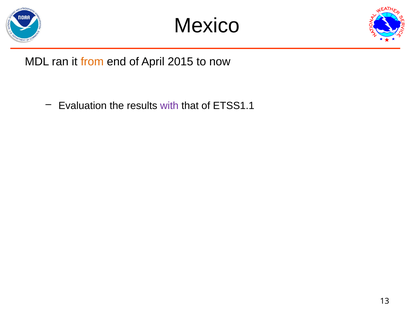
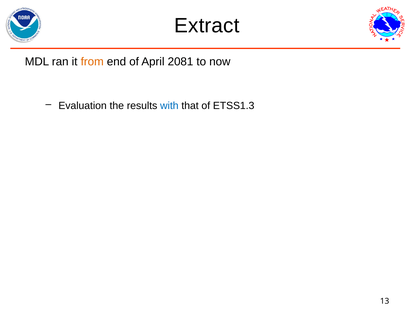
Mexico: Mexico -> Extract (207, 26)
2015: 2015 -> 2081 (180, 62)
with colour: purple -> blue (169, 106)
ETSS1.1: ETSS1.1 -> ETSS1.3 (234, 106)
